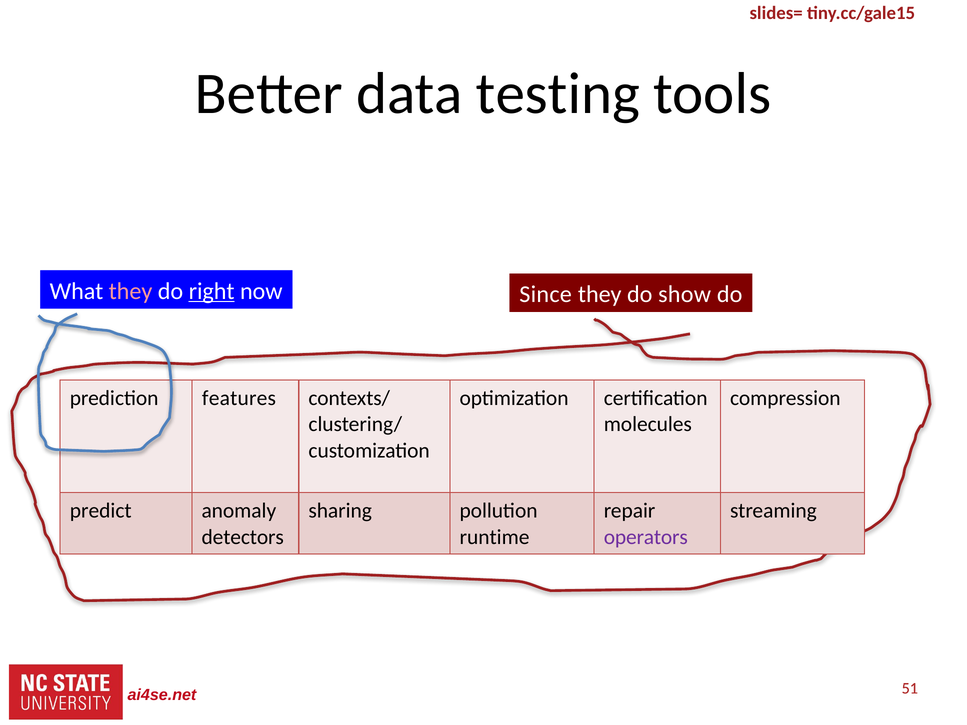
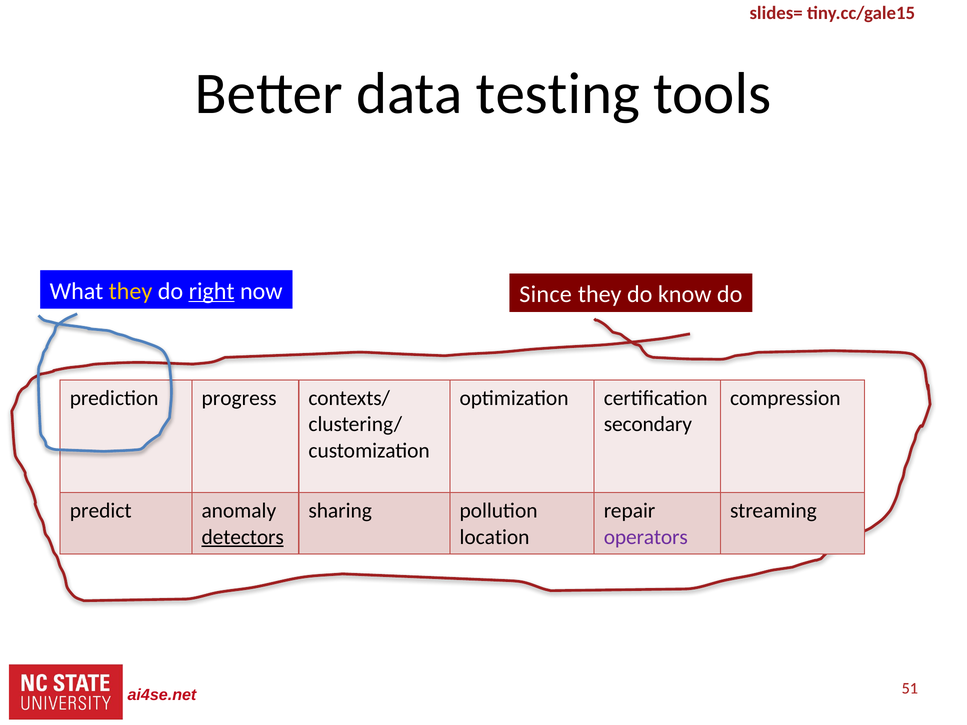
they colour: pink -> yellow (130, 291)
show: show -> know (685, 295)
features: features -> progress (239, 398)
molecules: molecules -> secondary (648, 425)
detectors underline: none -> present (243, 537)
runtime: runtime -> location (495, 537)
